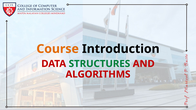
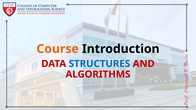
STRUCTURES colour: green -> blue (99, 64)
